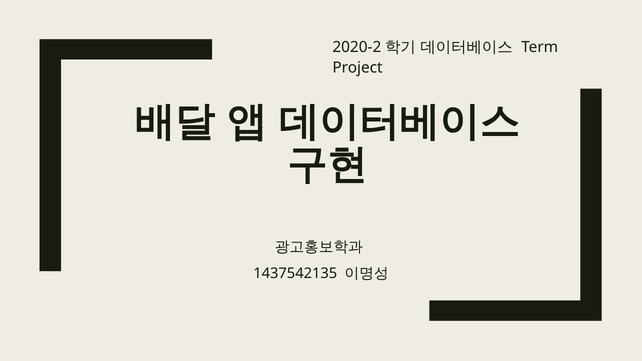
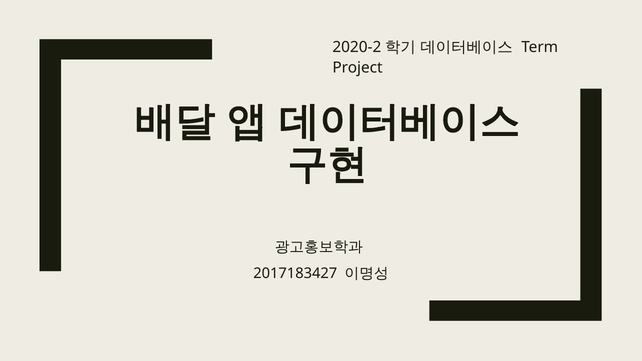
1437542135: 1437542135 -> 2017183427 (295, 273)
